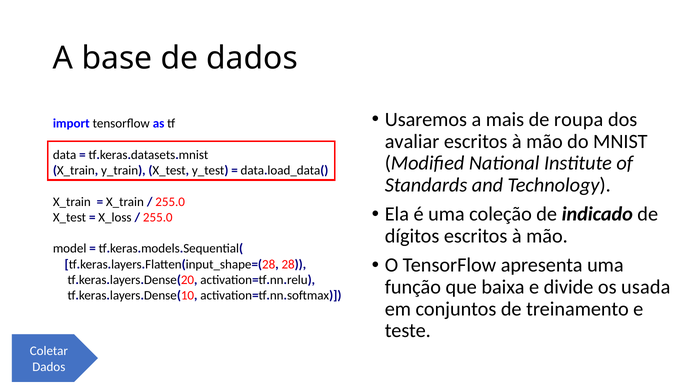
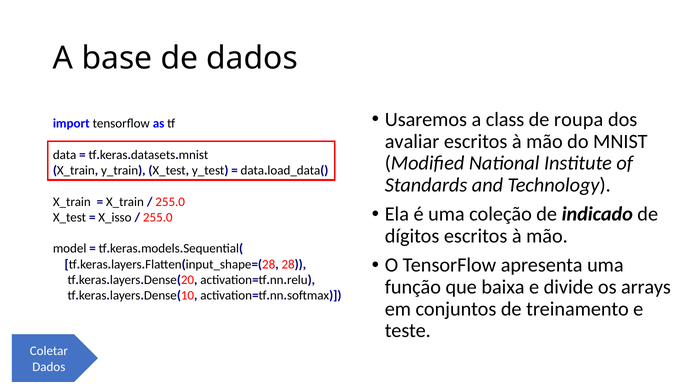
mais: mais -> class (505, 119)
X_loss: X_loss -> X_isso (115, 217)
usada: usada -> arrays (646, 287)
